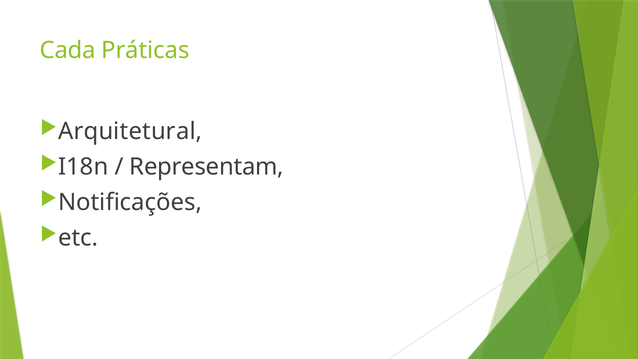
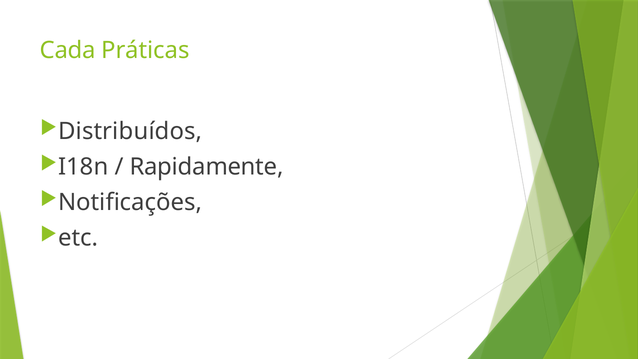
Arquitetural: Arquitetural -> Distribuídos (130, 131)
Representam: Representam -> Rapidamente (207, 167)
